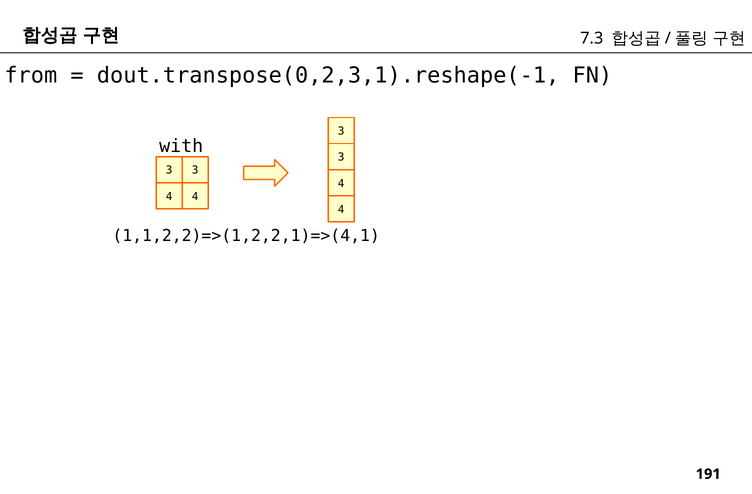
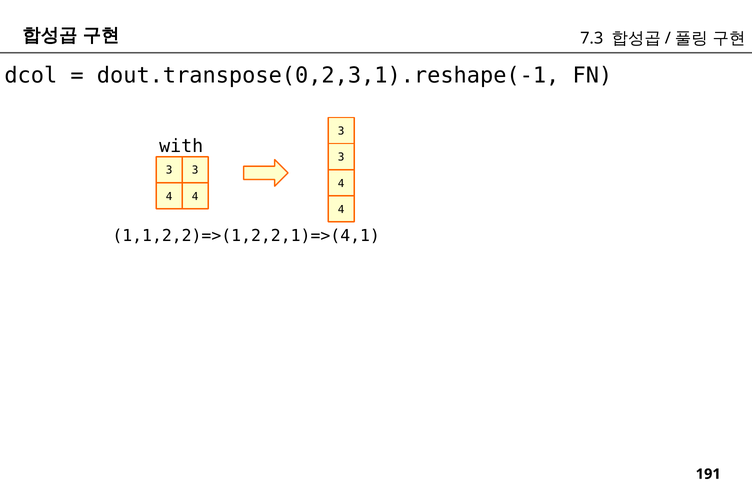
from: from -> dcol (31, 75)
